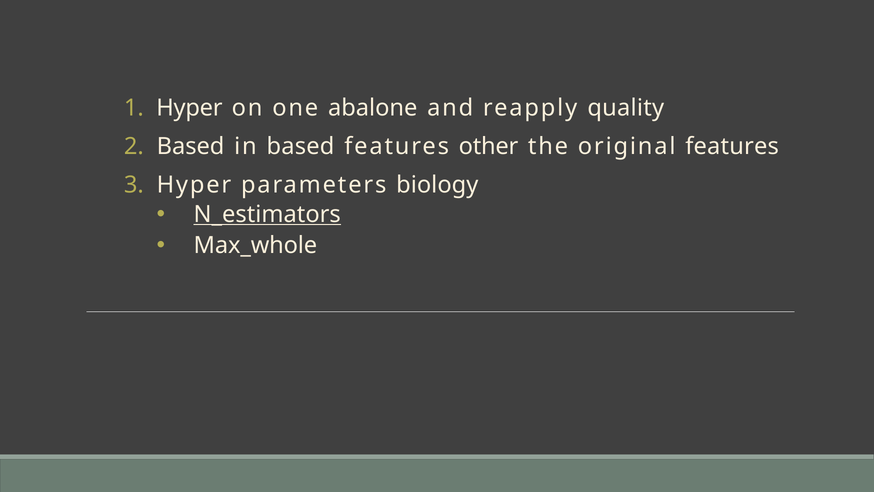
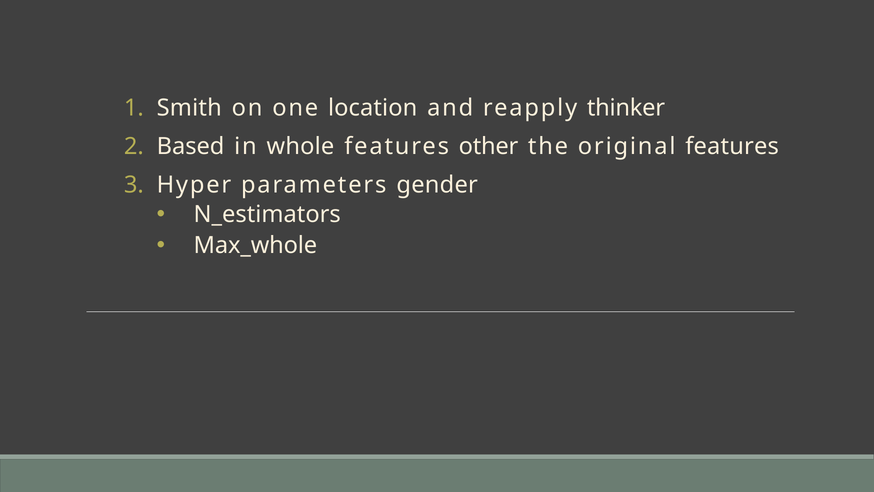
Hyper: Hyper -> Smith (189, 108)
abalone: abalone -> location (373, 108)
quality: quality -> thinker (626, 108)
in based: based -> whole (300, 146)
biology: biology -> gender (437, 185)
N_estimators underline: present -> none (267, 214)
